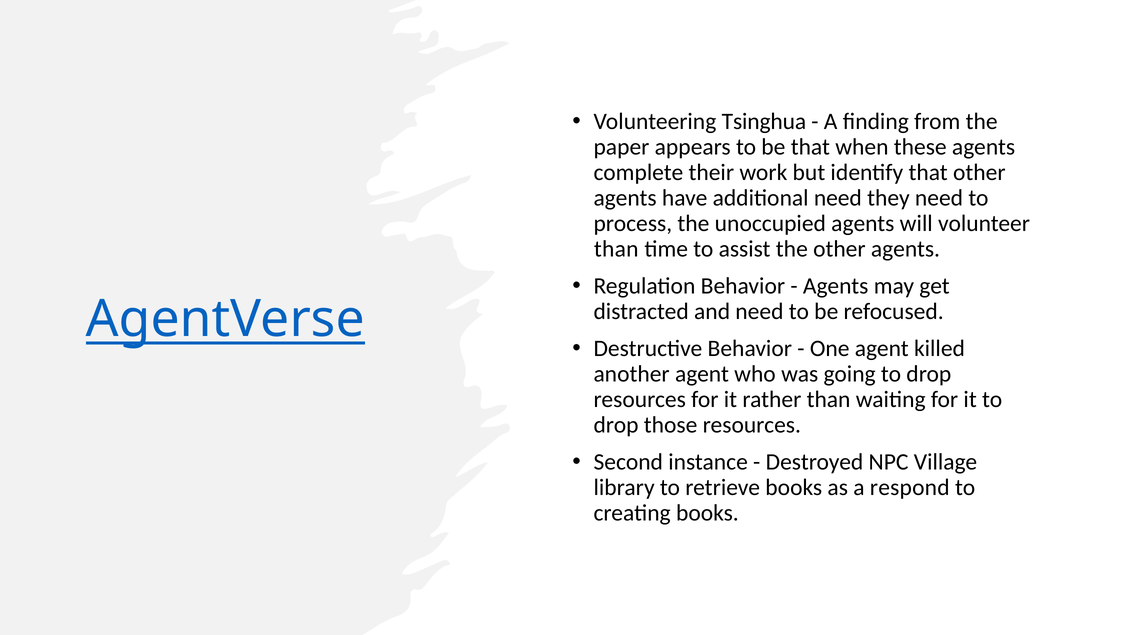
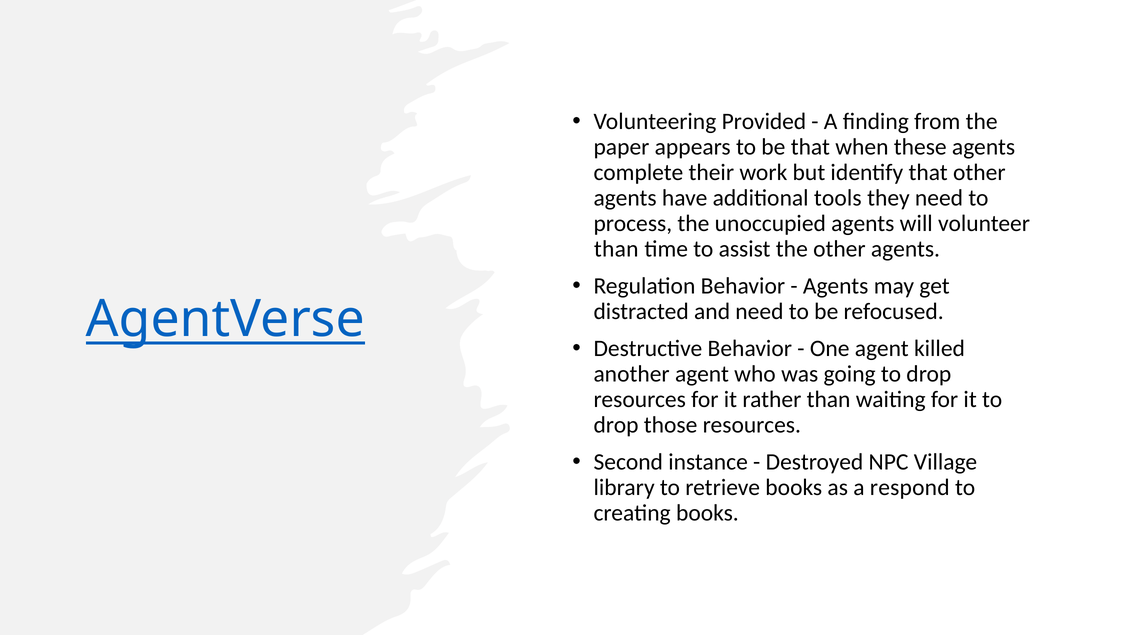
Tsinghua: Tsinghua -> Provided (764, 122)
additional need: need -> tools (838, 198)
